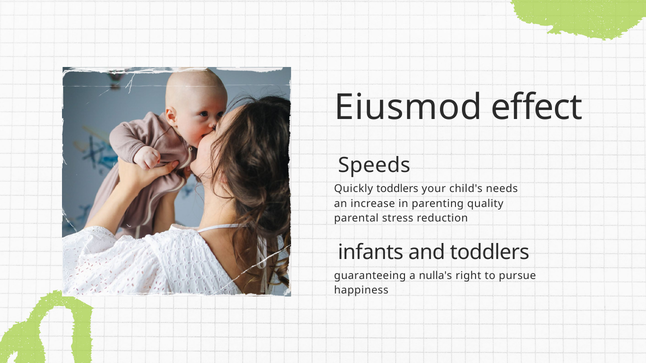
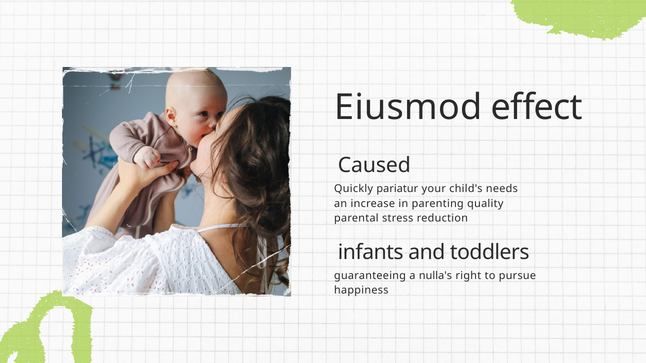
Speeds: Speeds -> Caused (374, 165)
Quickly toddlers: toddlers -> pariatur (397, 189)
